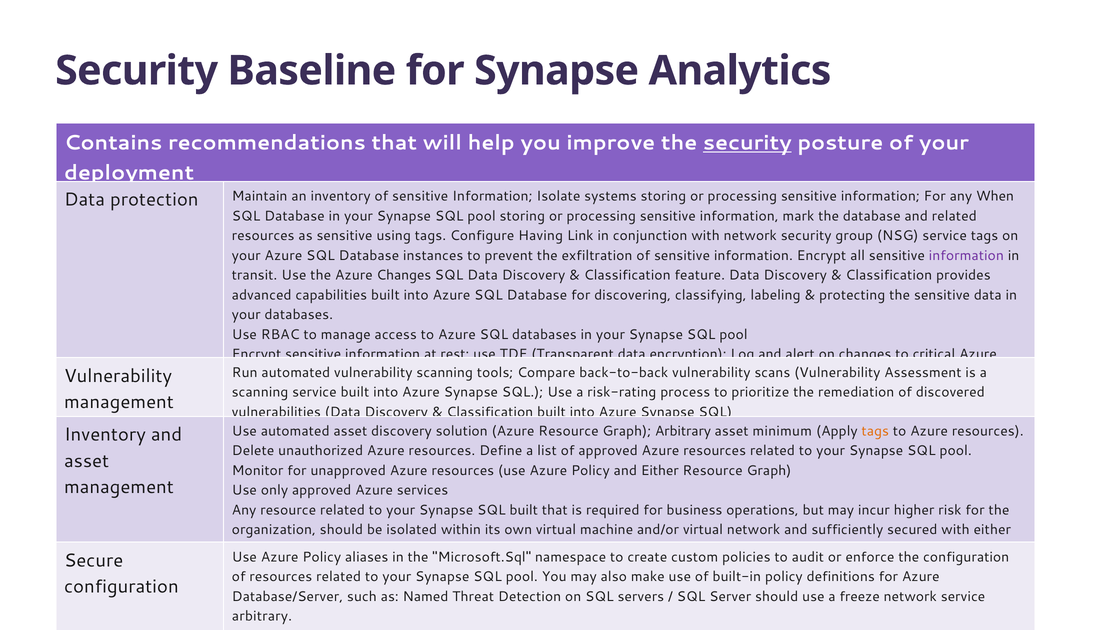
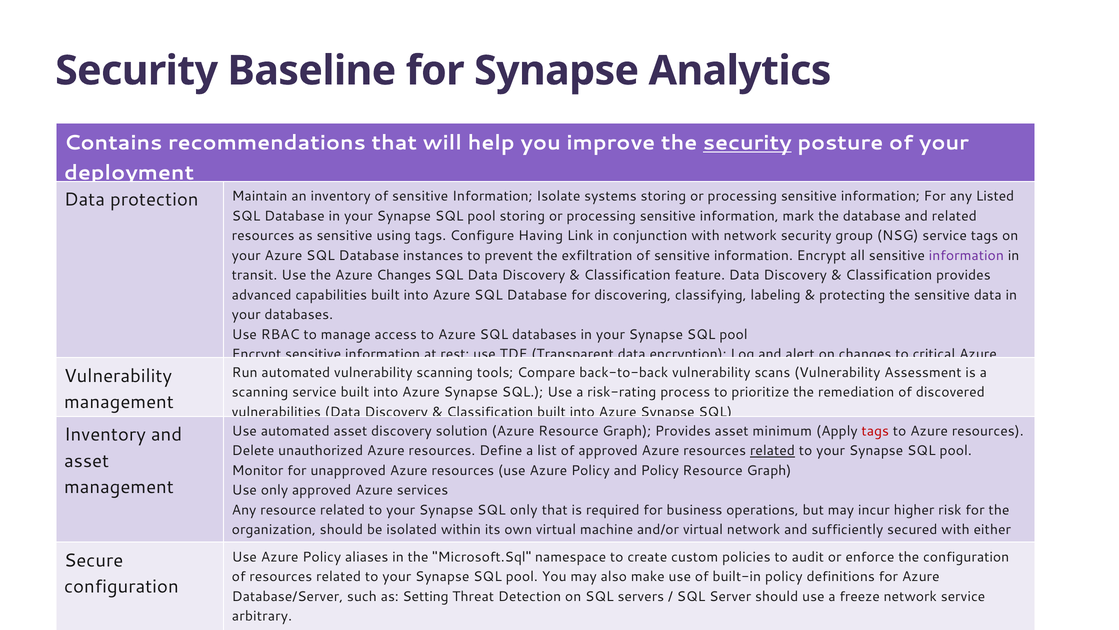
When: When -> Listed (995, 196)
Graph Arbitrary: Arbitrary -> Provides (683, 431)
tags colour: orange -> red (875, 431)
related underline: none -> present (772, 450)
and Either: Either -> Policy (660, 470)
SQL built: built -> only (524, 510)
Named: Named -> Setting (426, 596)
